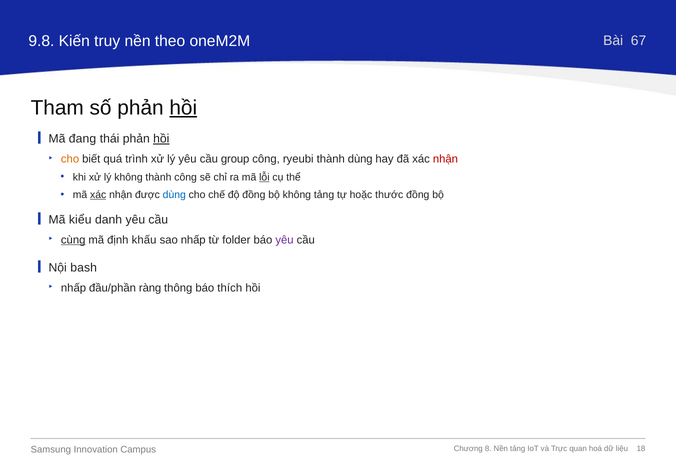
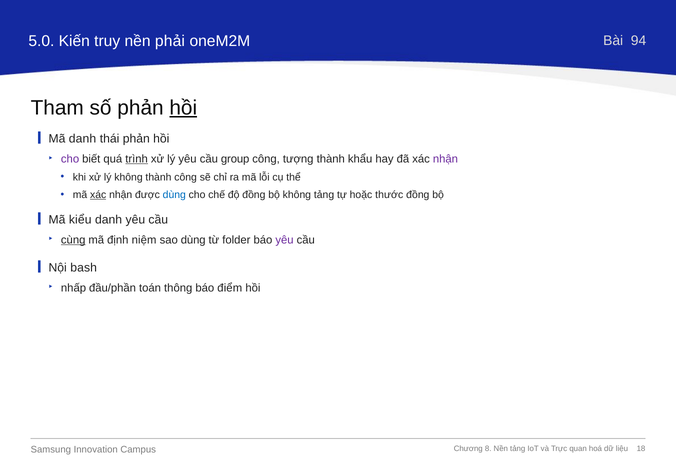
9.8: 9.8 -> 5.0 (41, 41)
theo: theo -> phải (170, 41)
67: 67 -> 94 (639, 41)
Mã đang: đang -> danh (83, 139)
hồi underline: present -> none (161, 139)
cho colour: orange -> purple (70, 159)
trình underline: none -> present (137, 159)
ryeubi: ryeubi -> tượng (298, 159)
thành dùng: dùng -> khẩu (360, 159)
nhận colour: red -> purple (445, 159)
lỗi underline: present -> none (264, 177)
khấu: khấu -> niệm (144, 240)
sao nhấp: nhấp -> dùng (193, 240)
ràng: ràng -> toán (150, 288)
thích: thích -> điểm (230, 288)
